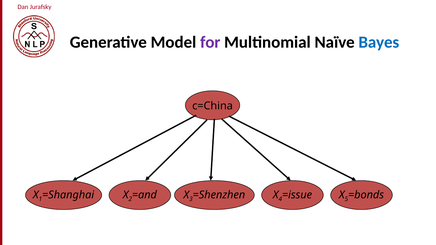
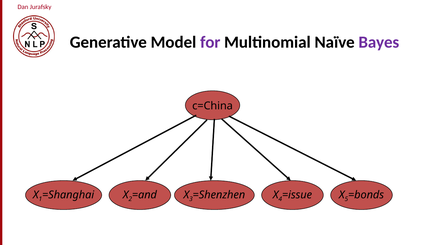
Bayes colour: blue -> purple (379, 42)
